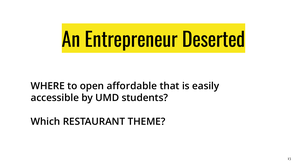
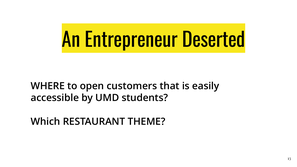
affordable: affordable -> customers (132, 86)
